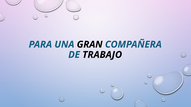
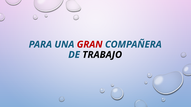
GRAN colour: black -> red (90, 45)
